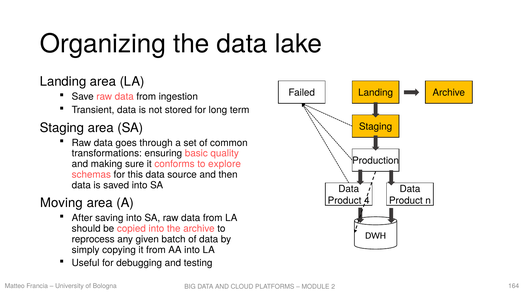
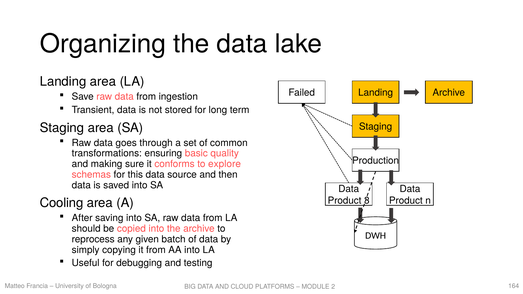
4: 4 -> 3 (367, 201)
Moving: Moving -> Cooling (62, 203)
